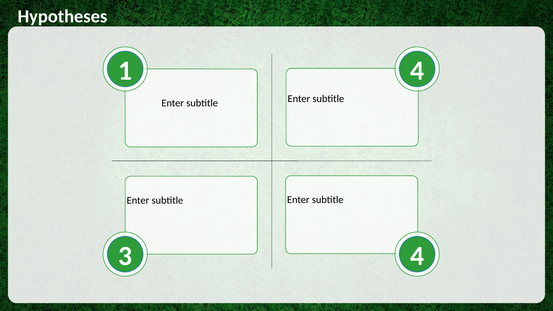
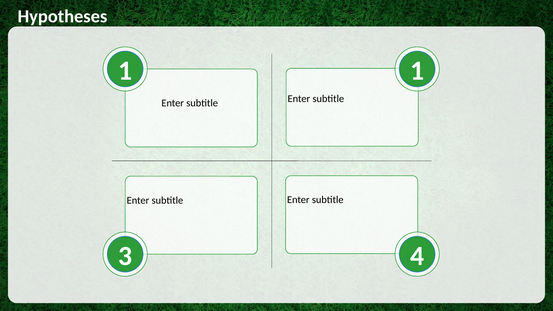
1 4: 4 -> 1 (417, 71)
